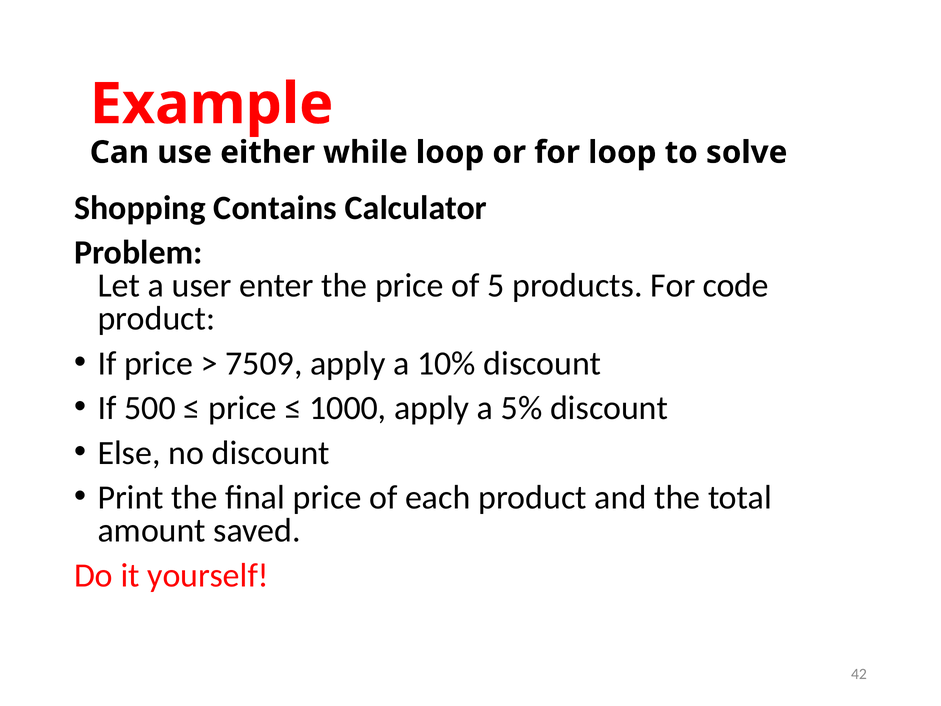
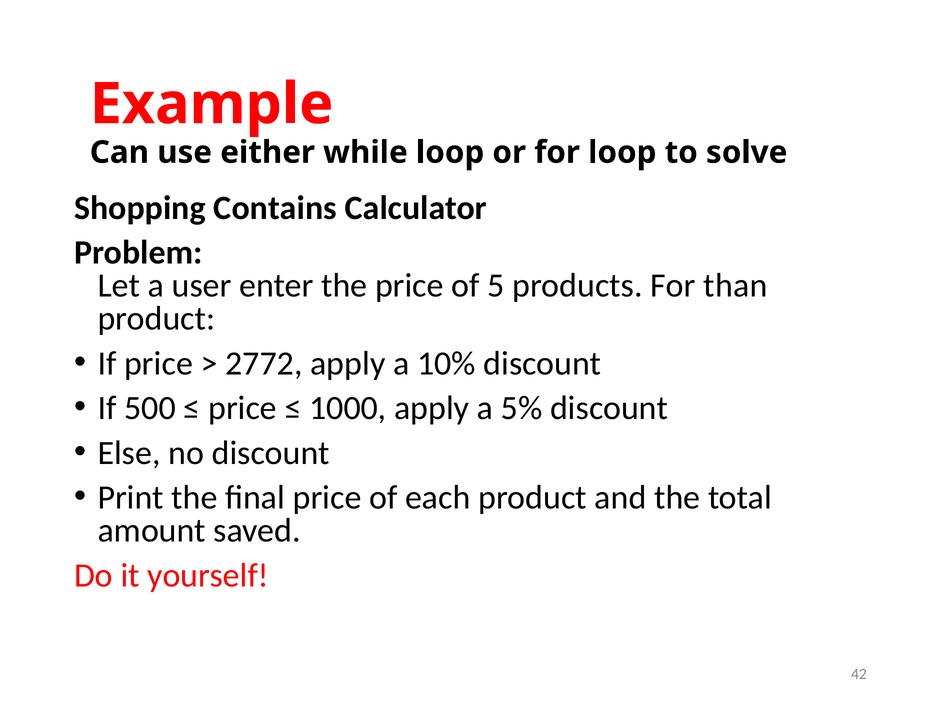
code: code -> than (736, 286)
7509: 7509 -> 2772 (264, 363)
